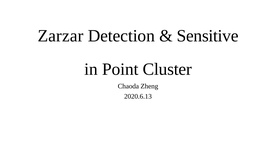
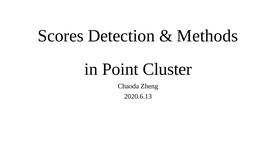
Zarzar: Zarzar -> Scores (61, 36)
Sensitive: Sensitive -> Methods (207, 36)
